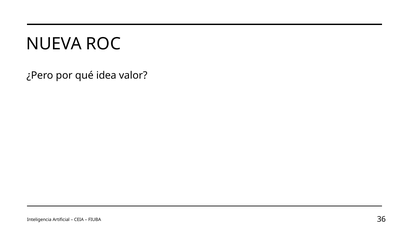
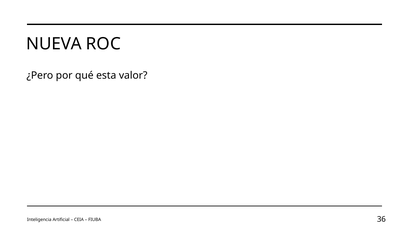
idea: idea -> esta (106, 75)
